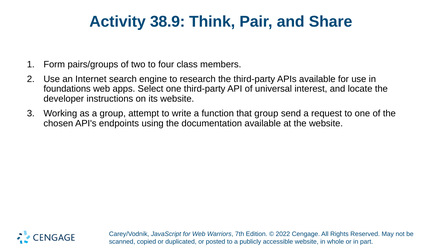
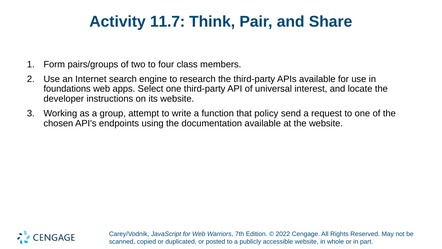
38.9: 38.9 -> 11.7 (168, 22)
that group: group -> policy (266, 113)
